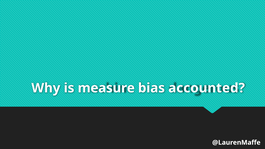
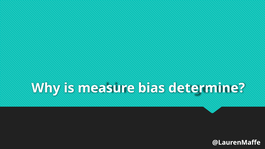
accounted: accounted -> determine (207, 88)
